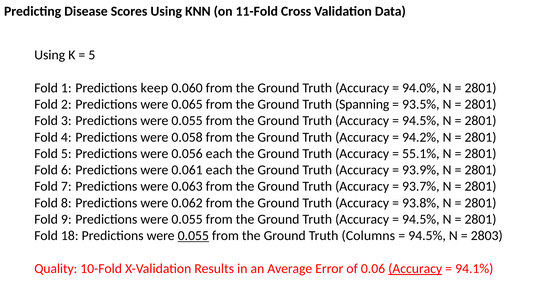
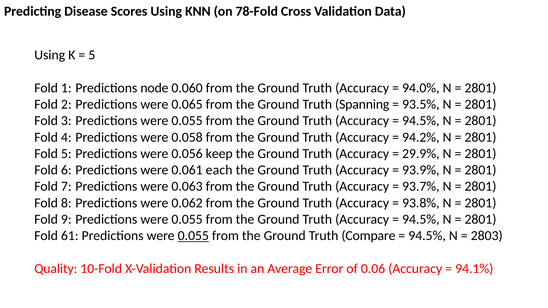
11-Fold: 11-Fold -> 78-Fold (257, 11)
keep: keep -> node (154, 88)
0.056 each: each -> keep (219, 154)
55.1%: 55.1% -> 29.9% (421, 154)
18: 18 -> 61 (70, 236)
Columns: Columns -> Compare (368, 236)
Accuracy underline: present -> none (415, 269)
